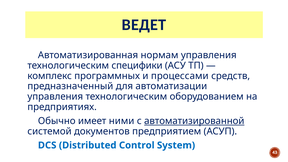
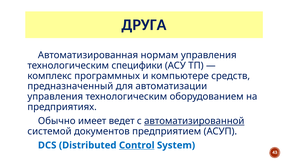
ВЕДЕТ: ВЕДЕТ -> ДРУГА (144, 25)
процессами: процессами -> компьютере (180, 76)
ними: ними -> ведет (122, 121)
Control underline: none -> present (137, 145)
